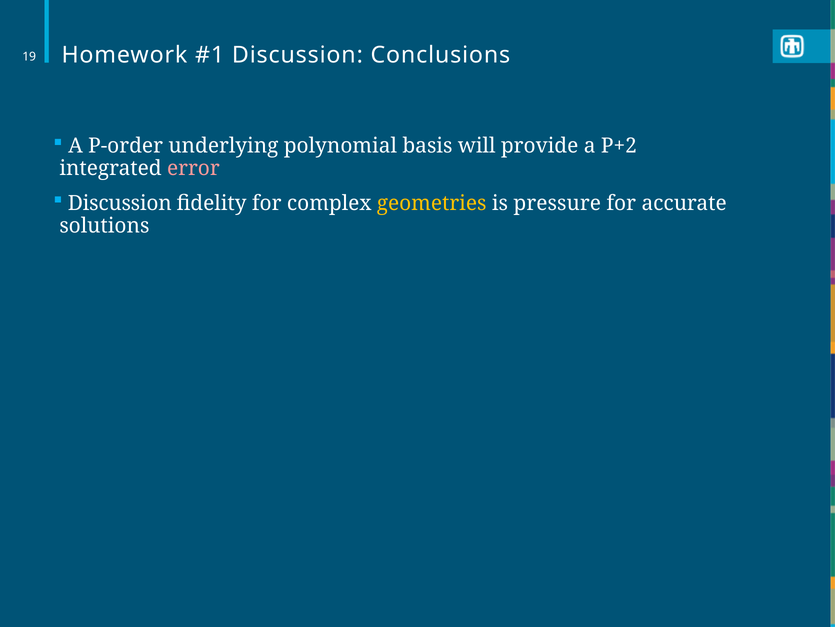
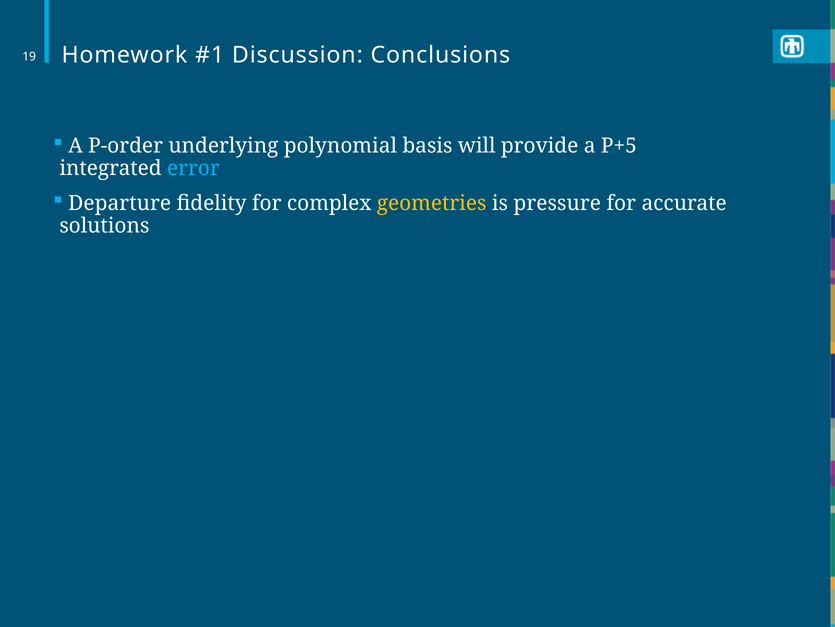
P+2: P+2 -> P+5 (619, 146)
error colour: pink -> light blue (193, 168)
Discussion: Discussion -> Departure (120, 203)
